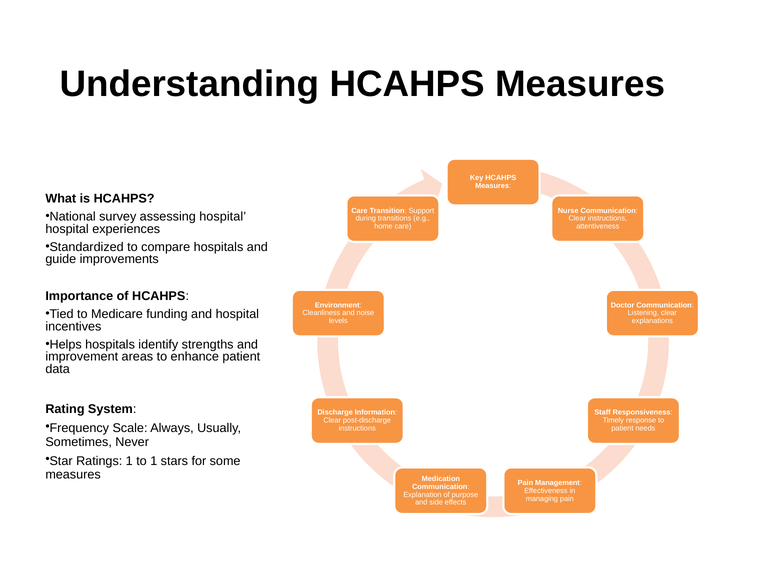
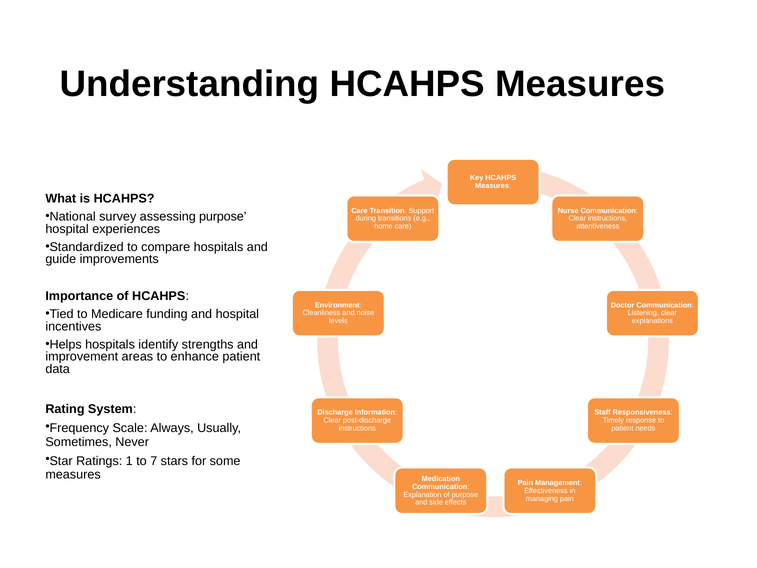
assessing hospital: hospital -> purpose (223, 217)
to 1: 1 -> 7 (154, 461)
